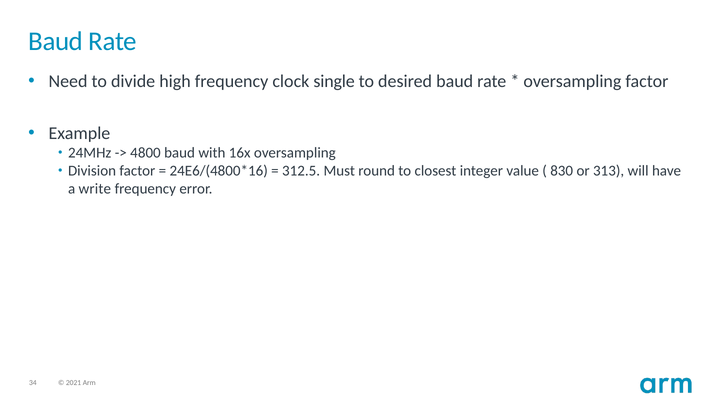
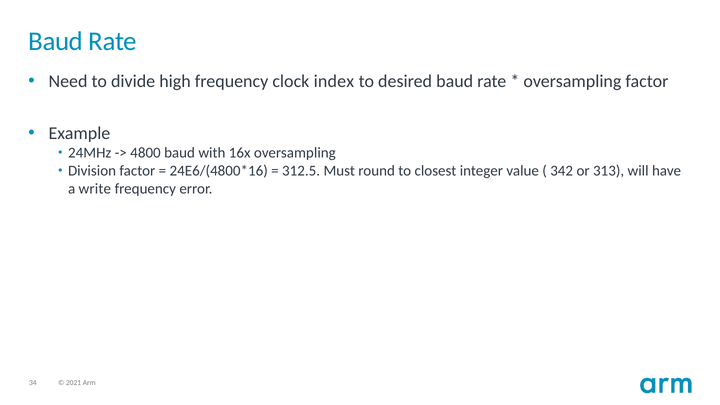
single: single -> index (334, 81)
830: 830 -> 342 (562, 171)
